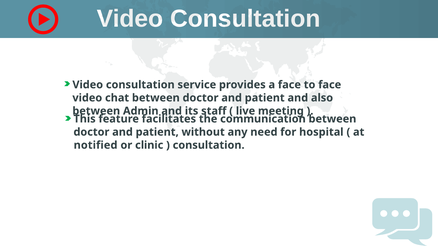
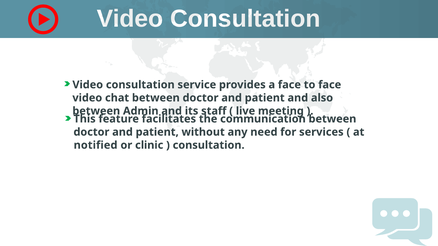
hospital: hospital -> services (321, 132)
